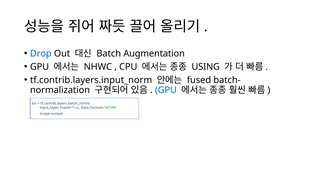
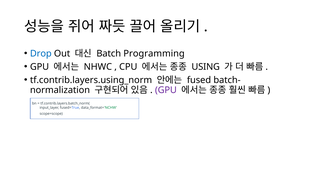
Augmentation: Augmentation -> Programming (154, 53)
tf.contrib.layers.input_norm: tf.contrib.layers.input_norm -> tf.contrib.layers.using_norm (91, 80)
GPU colour: blue -> purple (166, 90)
